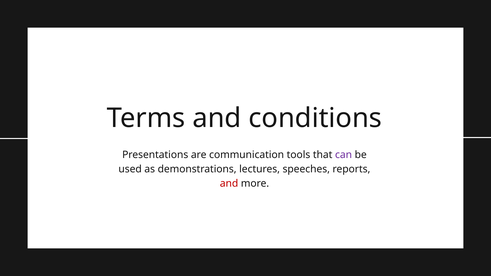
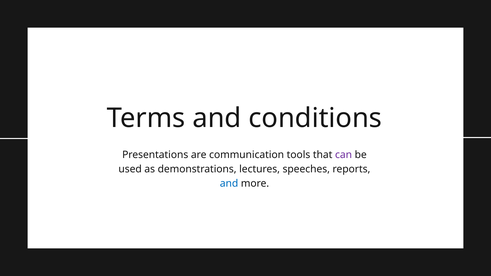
and colour: red -> blue (229, 183)
